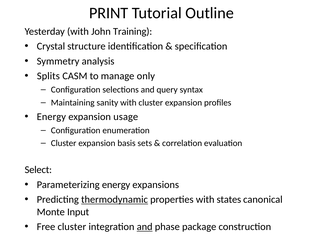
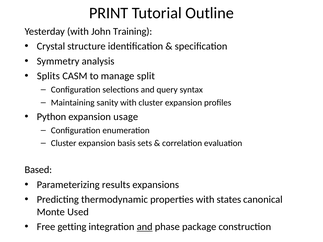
only: only -> split (146, 76)
Energy: Energy -> Python (51, 117)
Select: Select -> Based (38, 170)
Parameterizing energy: energy -> results (116, 185)
thermodynamic underline: present -> none (115, 200)
Input: Input -> Used (78, 212)
Free cluster: cluster -> getting (72, 227)
